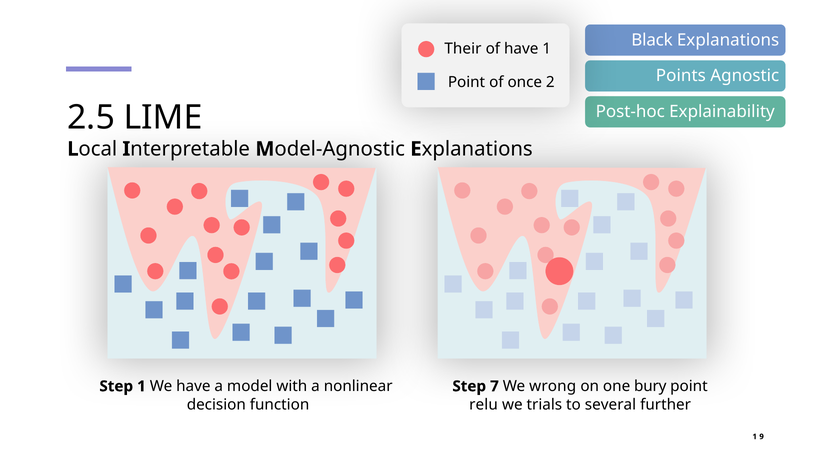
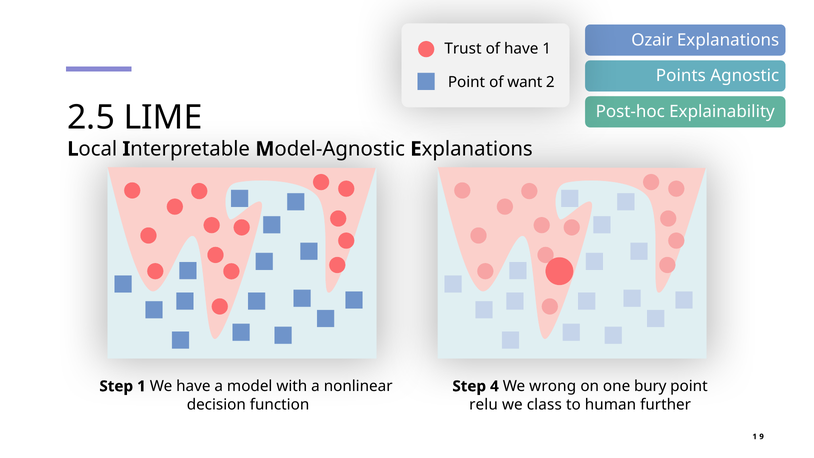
Black: Black -> Ozair (652, 40)
Their: Their -> Trust (463, 49)
once: once -> want (525, 82)
7: 7 -> 4 (494, 386)
trials: trials -> class (544, 404)
several: several -> human (610, 404)
